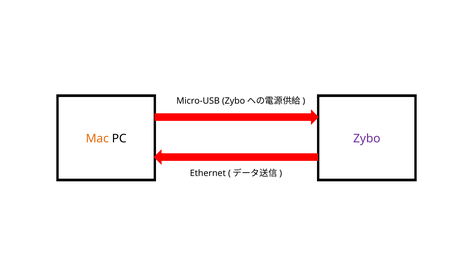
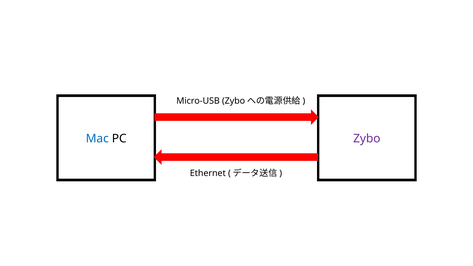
Mac colour: orange -> blue (97, 139)
